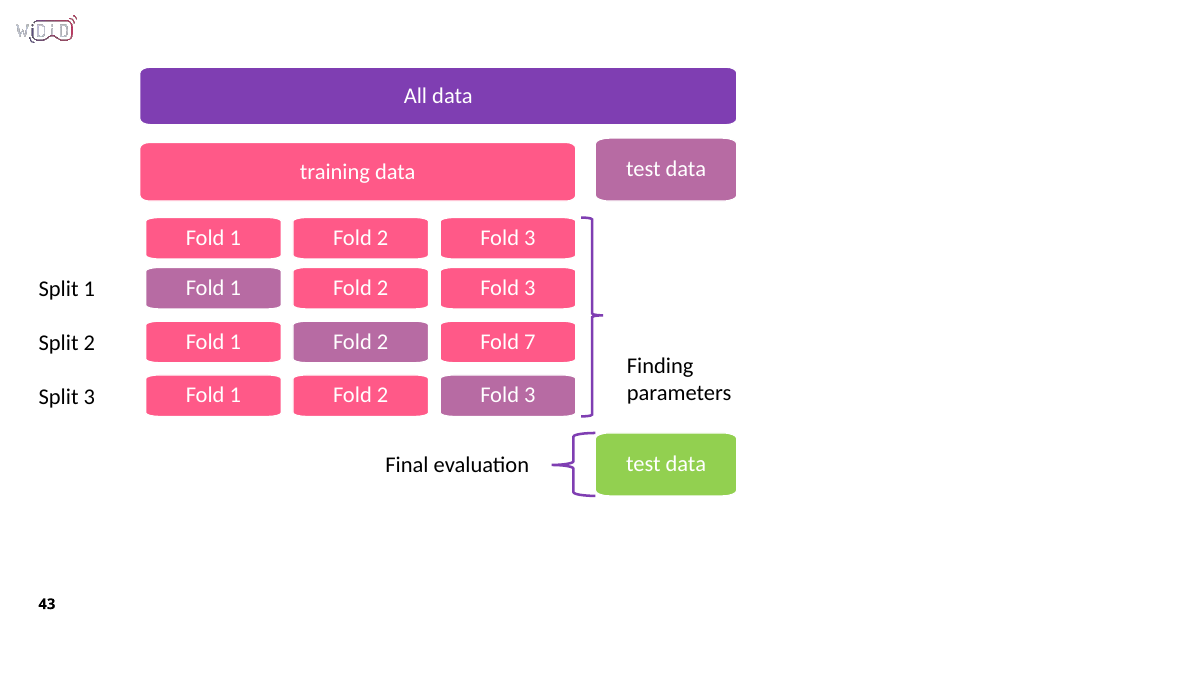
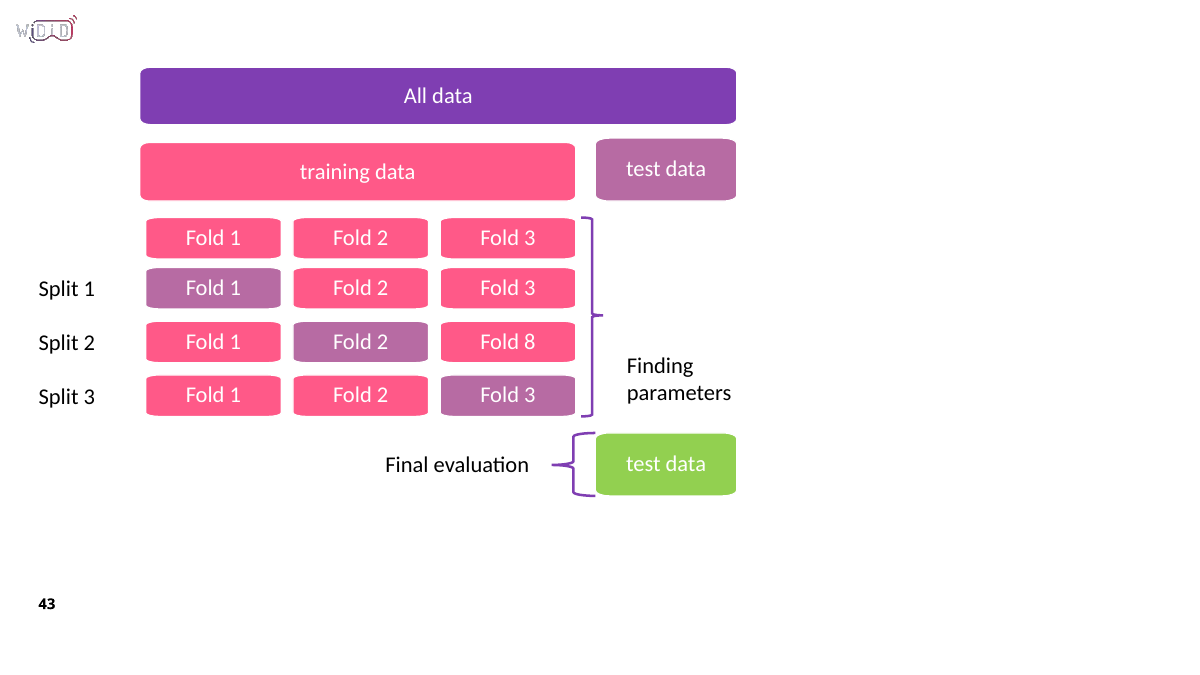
7: 7 -> 8 (530, 342)
